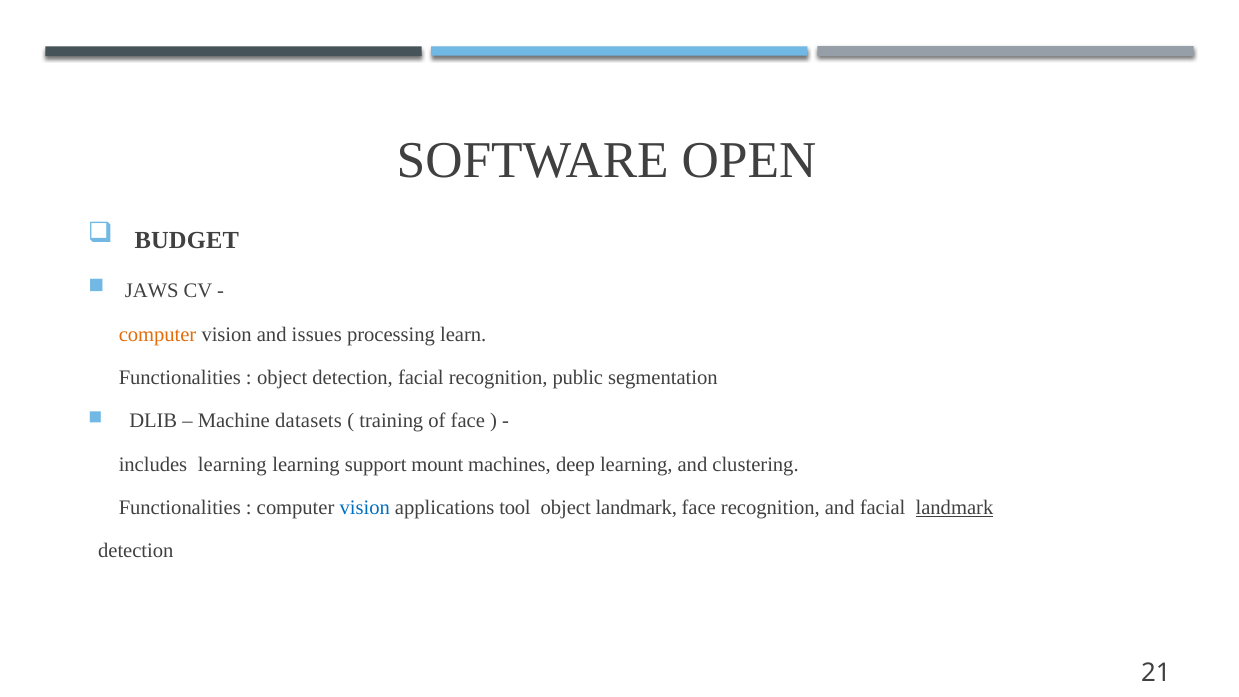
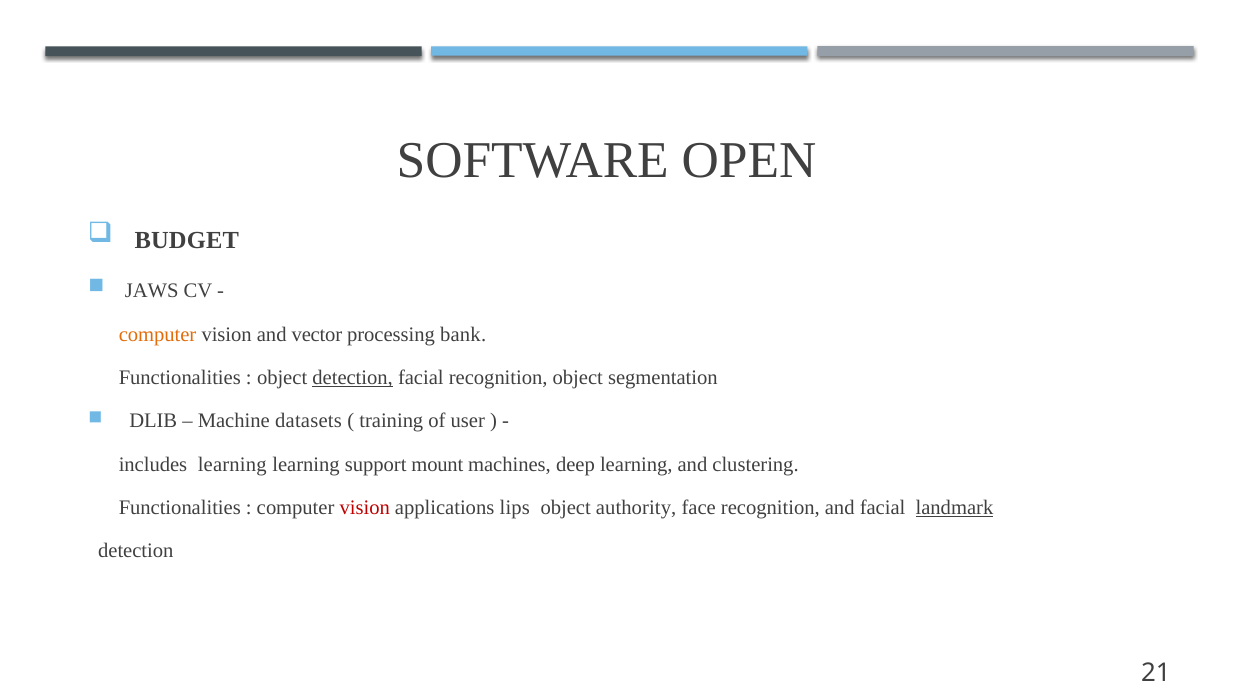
issues: issues -> vector (317, 334)
learn: learn -> bank (463, 334)
detection underline: none -> present (353, 378)
recognition public: public -> object (578, 378)
of face: face -> user (468, 421)
vision colour: blue -> red (365, 507)
tool: tool -> lips (515, 507)
object landmark: landmark -> authority (636, 507)
